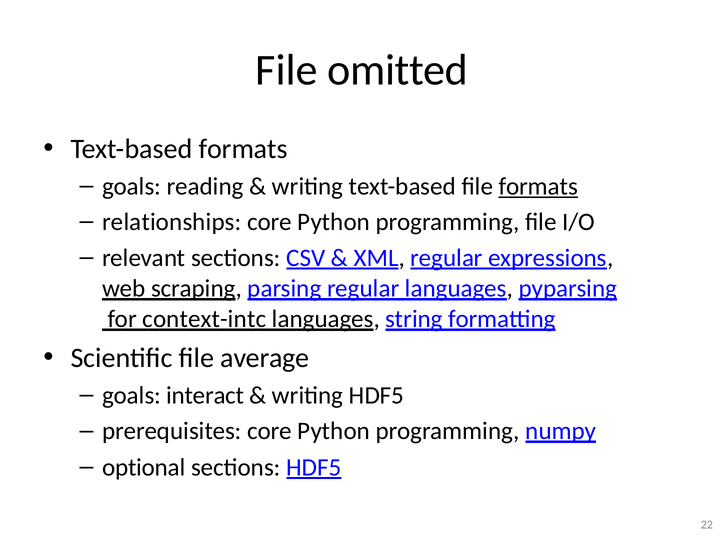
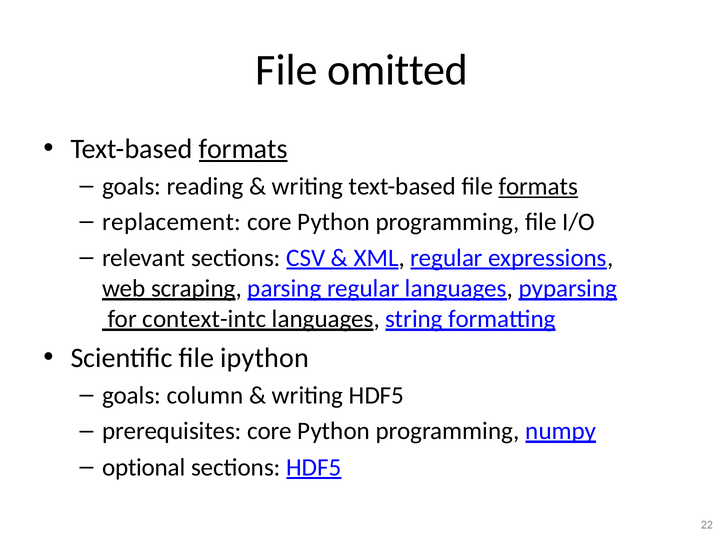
formats underline: none -> present (243, 149)
relationships: relationships -> replacement (172, 222)
average: average -> ipython (265, 358)
interact: interact -> column (205, 395)
